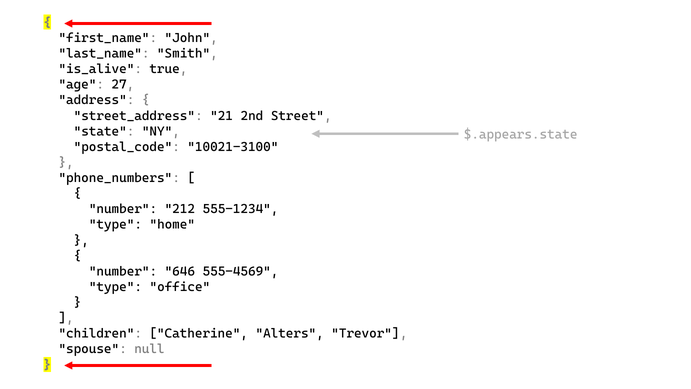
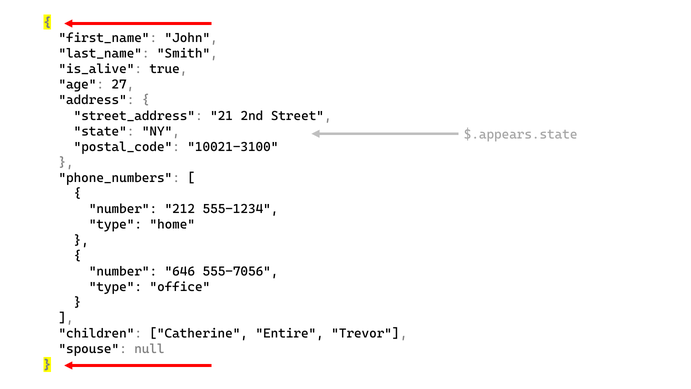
555-4569: 555-4569 -> 555-7056 (240, 271)
Alters: Alters -> Entire (290, 333)
